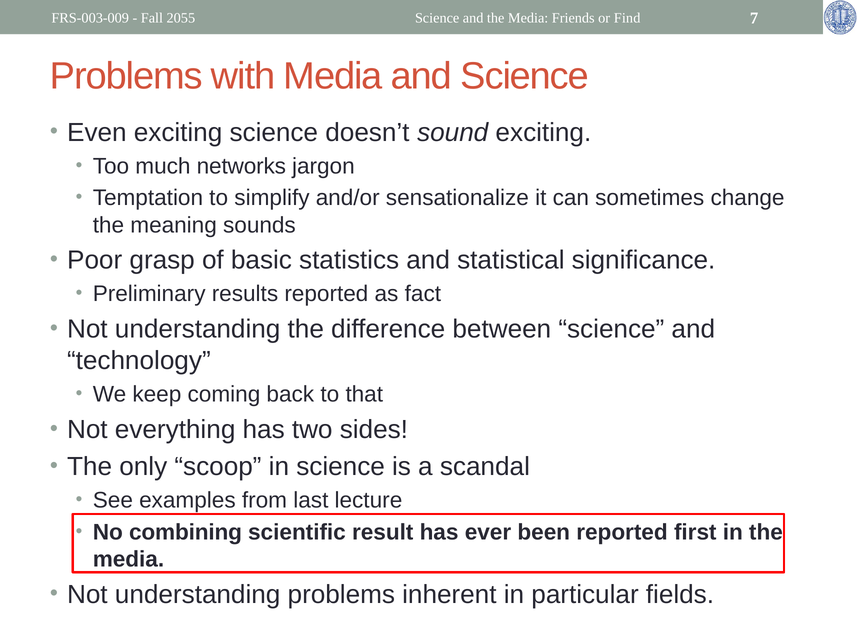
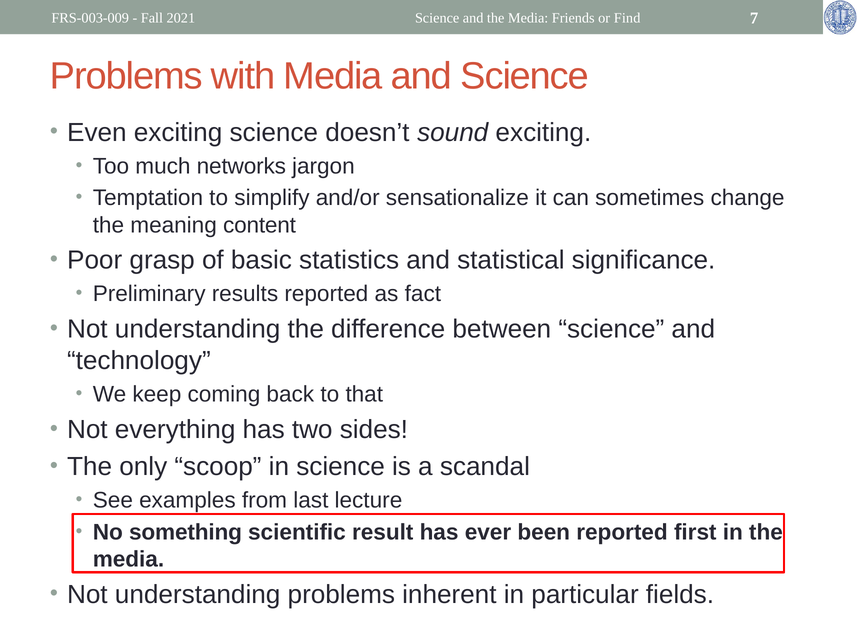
2055: 2055 -> 2021 (181, 18)
sounds: sounds -> content (260, 225)
combining: combining -> something (186, 533)
